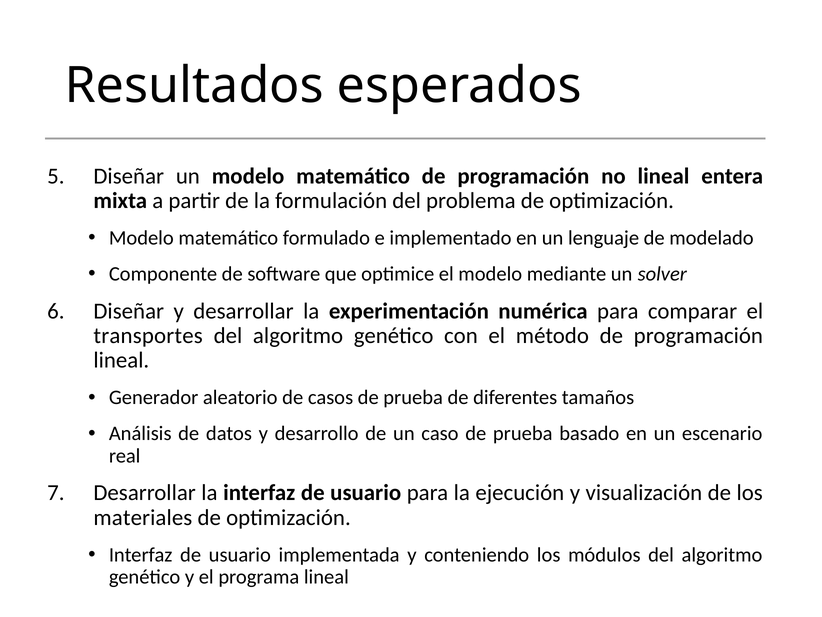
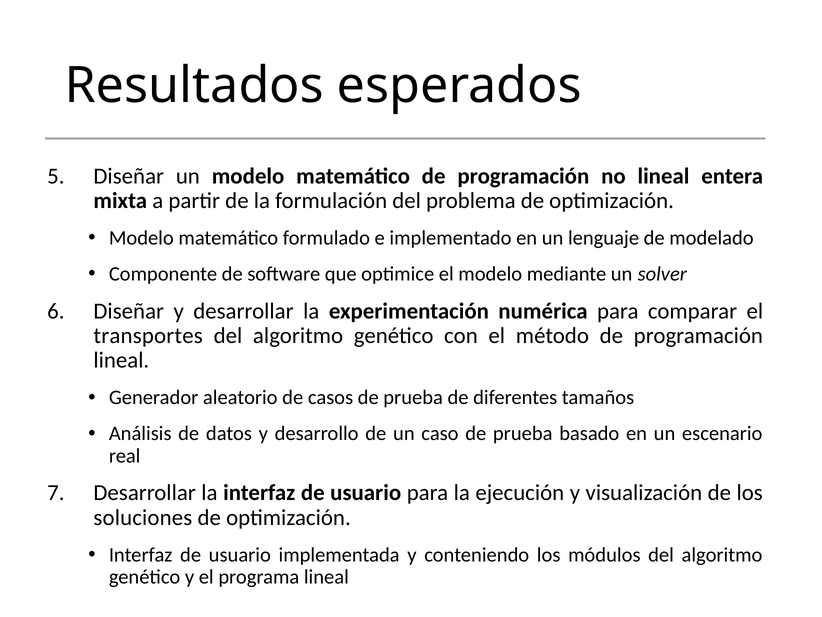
materiales: materiales -> soluciones (143, 517)
